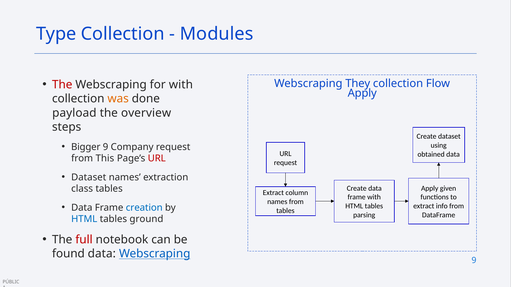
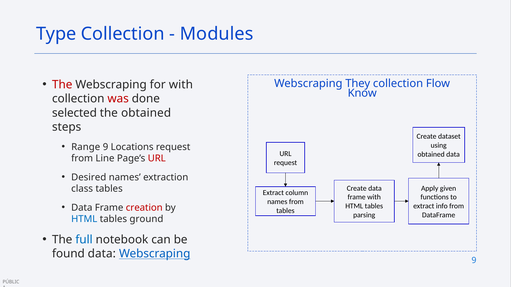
Apply: Apply -> Know (362, 93)
was colour: orange -> red (118, 99)
payload: payload -> selected (74, 113)
the overview: overview -> obtained (146, 113)
Bigger: Bigger -> Range (86, 147)
Company: Company -> Locations (132, 147)
This: This -> Line (105, 159)
Dataset: Dataset -> Desired (89, 178)
creation colour: blue -> red (144, 208)
full colour: red -> blue (84, 240)
